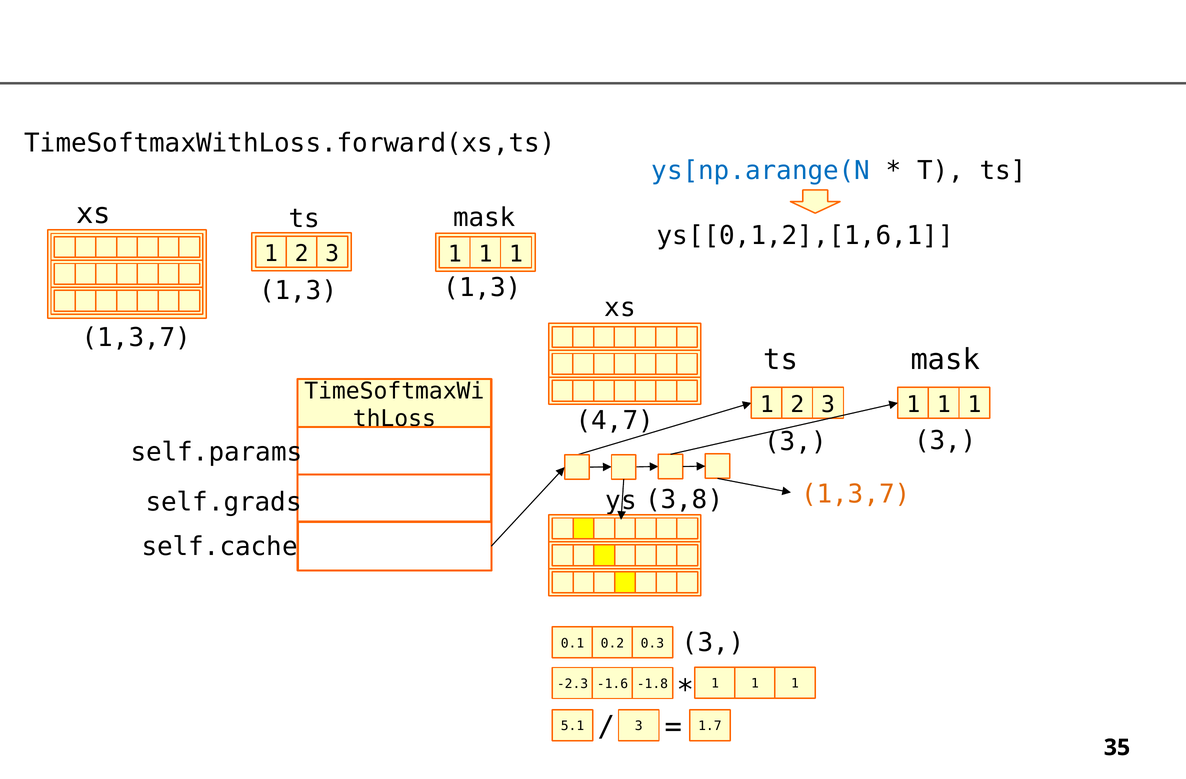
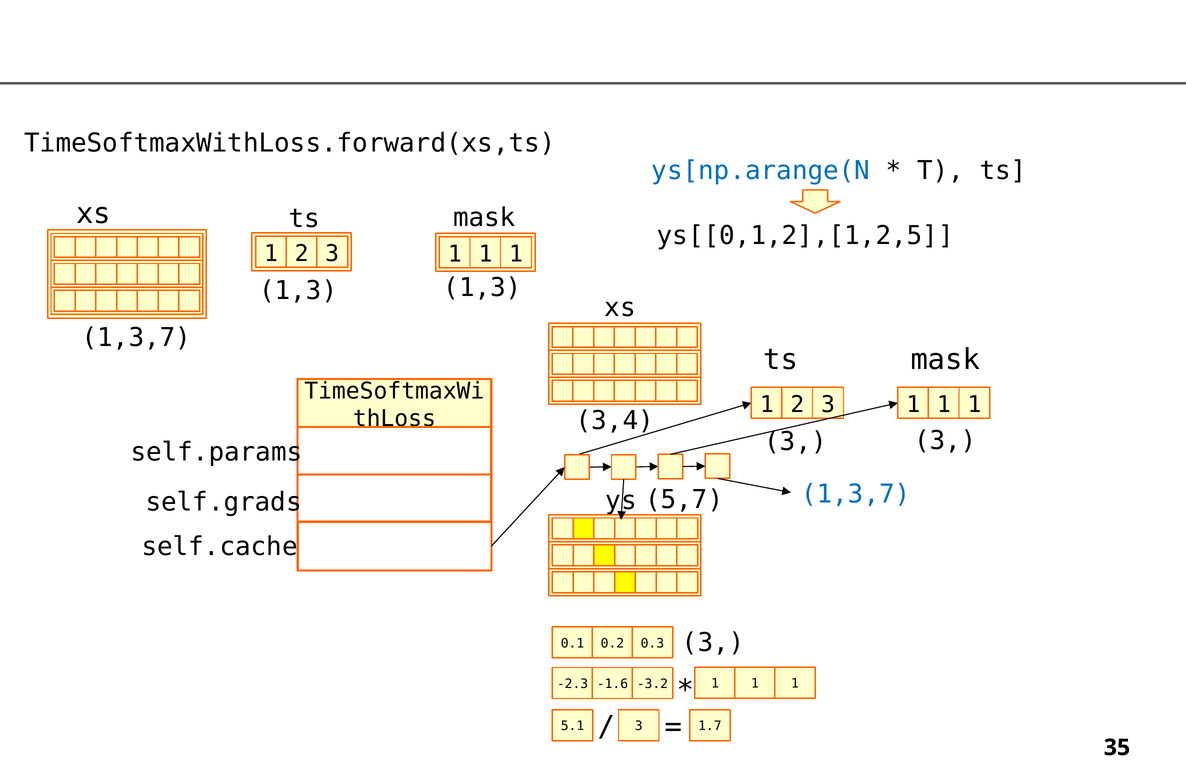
ys[[0,1,2],[1,6,1: ys[[0,1,2],[1,6,1 -> ys[[0,1,2],[1,2,5 (805, 236)
4,7: 4,7 -> 3,4 (615, 421)
1,3,7 colour: orange -> blue (856, 494)
3,8: 3,8 -> 5,7 (684, 499)
-1.8: -1.8 -> -3.2 (652, 684)
